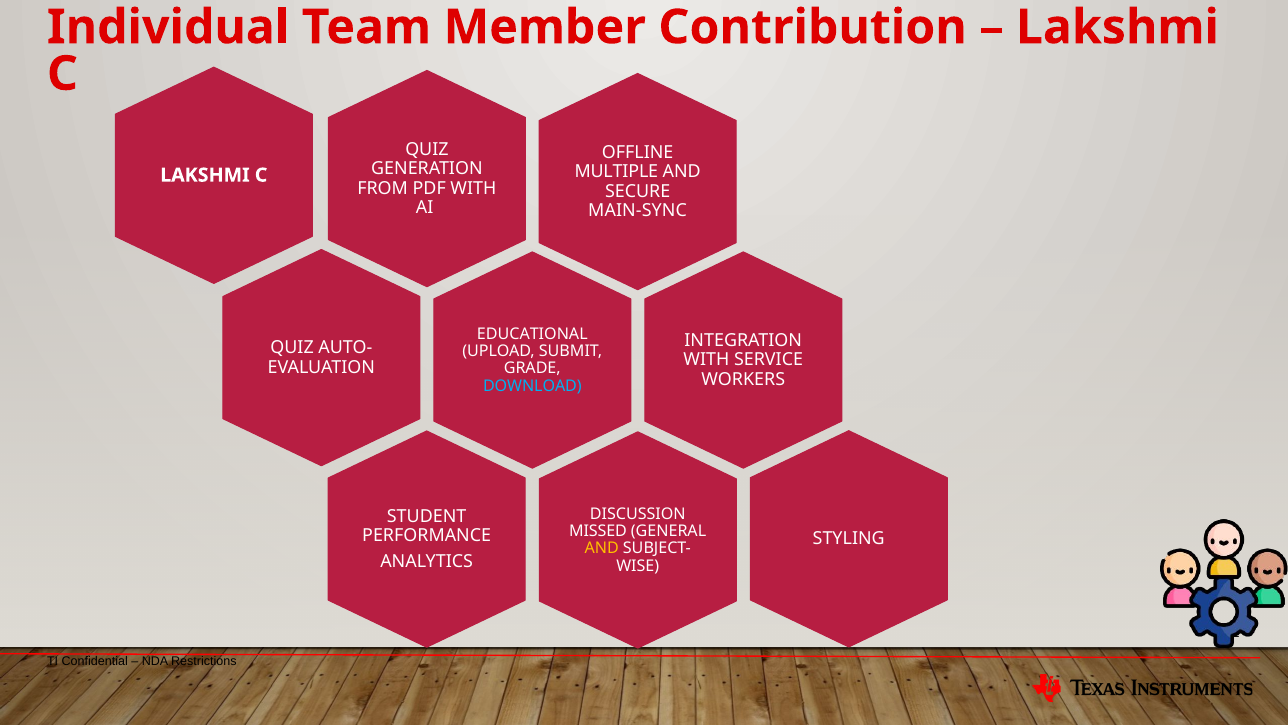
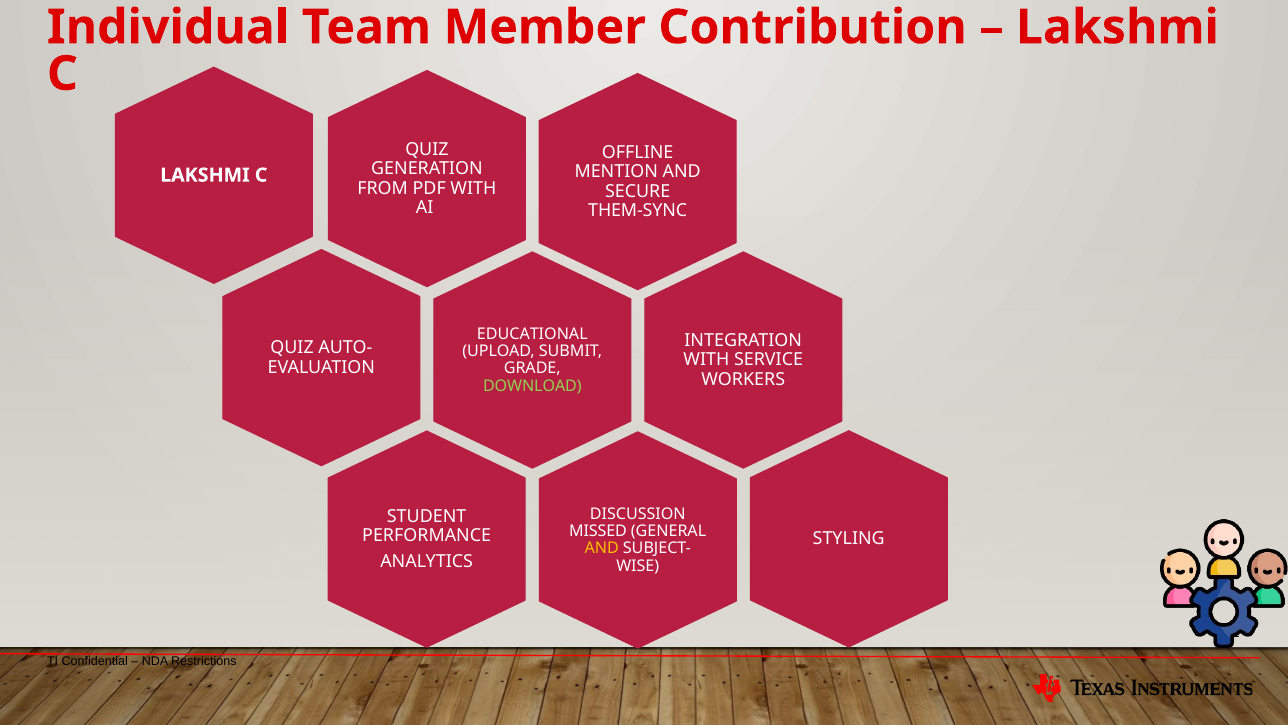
MULTIPLE: MULTIPLE -> MENTION (616, 172)
MAIN-SYNC: MAIN-SYNC -> THEM-SYNC (638, 210)
DOWNLOAD colour: light blue -> light green (532, 386)
